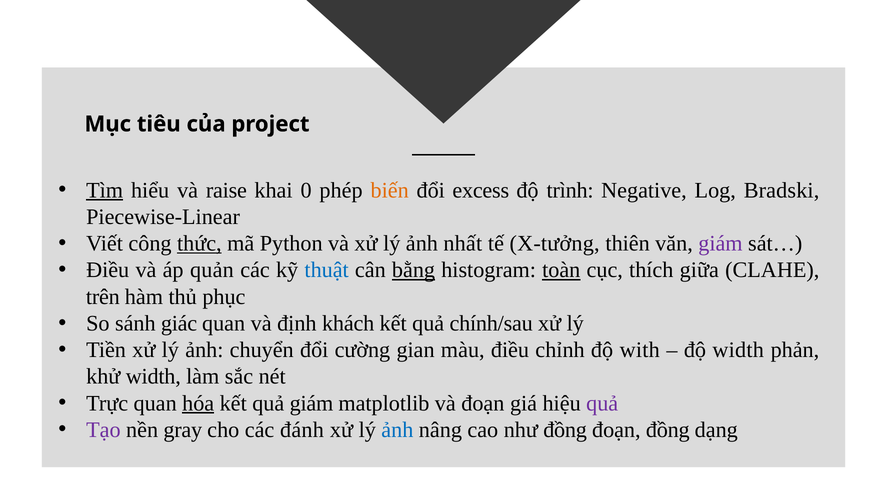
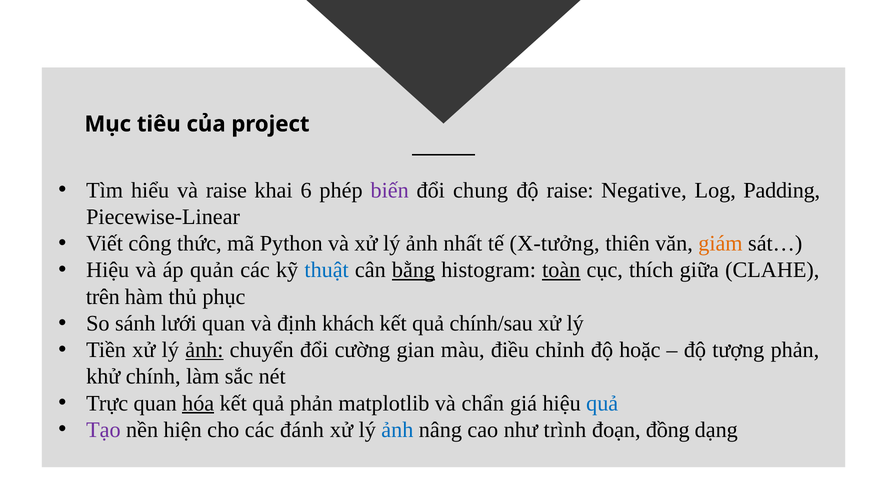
Tìm underline: present -> none (105, 190)
0: 0 -> 6 (306, 190)
biến colour: orange -> purple (390, 190)
excess: excess -> chung (481, 190)
độ trình: trình -> raise (570, 190)
Bradski: Bradski -> Padding (782, 190)
thức underline: present -> none (199, 244)
giám colour: purple -> orange (720, 244)
Điều: Điều -> Hiệu (108, 270)
giác: giác -> lưới (179, 323)
ảnh underline: none -> present (204, 350)
with: with -> hoặc (640, 350)
độ width: width -> tượng (738, 350)
khử width: width -> chính (153, 377)
quả giám: giám -> phản (311, 403)
và đoạn: đoạn -> chẩn (483, 403)
quả colour: purple -> blue (602, 403)
gray: gray -> hiện (183, 430)
như đồng: đồng -> trình (565, 430)
